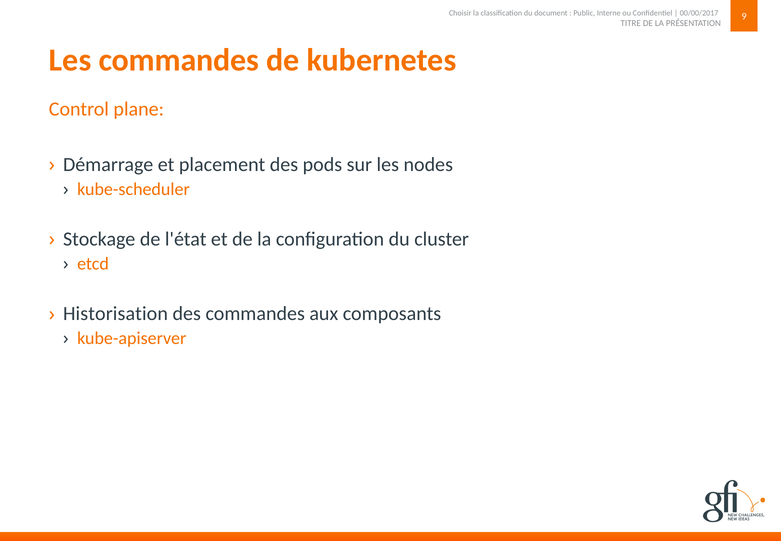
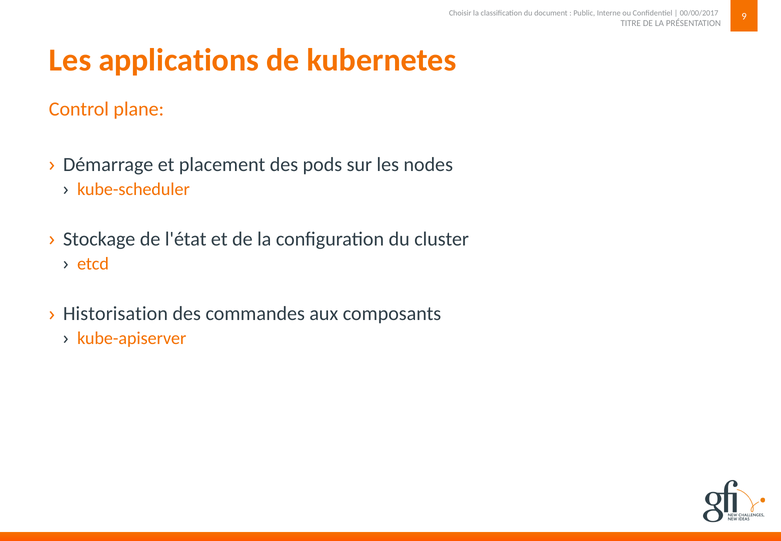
Les commandes: commandes -> applications (179, 60)
